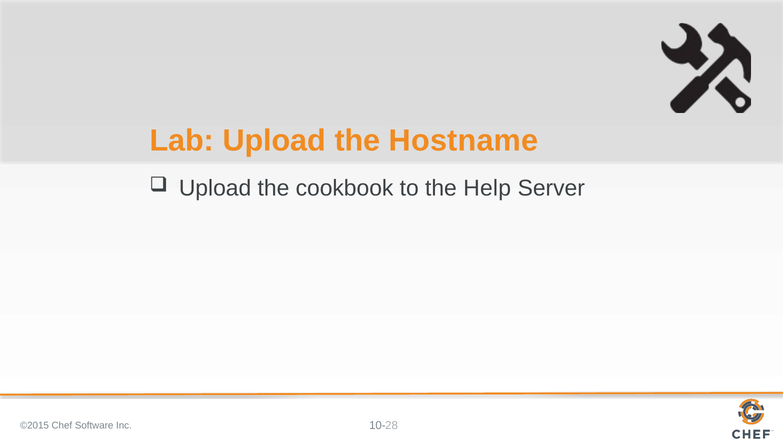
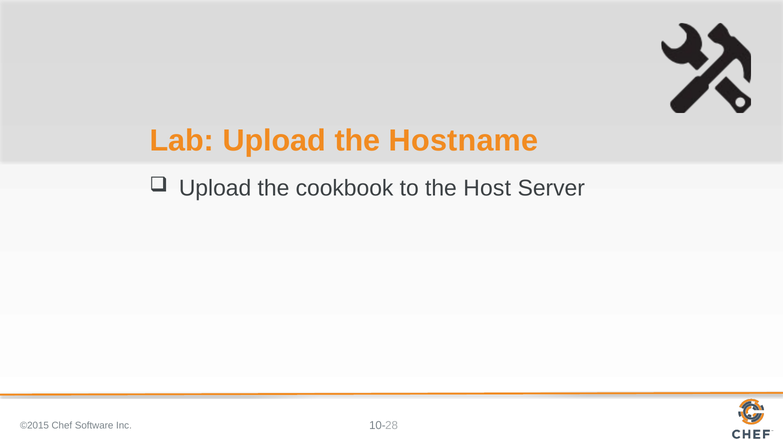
Help: Help -> Host (487, 189)
